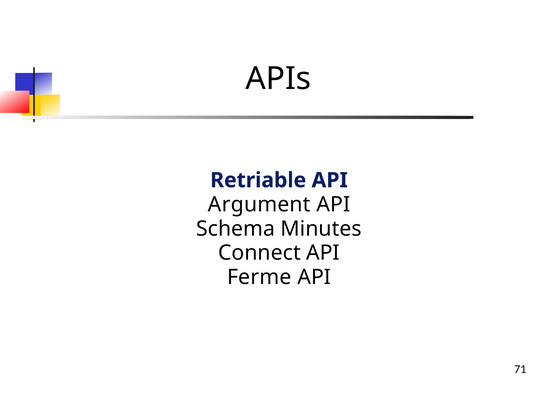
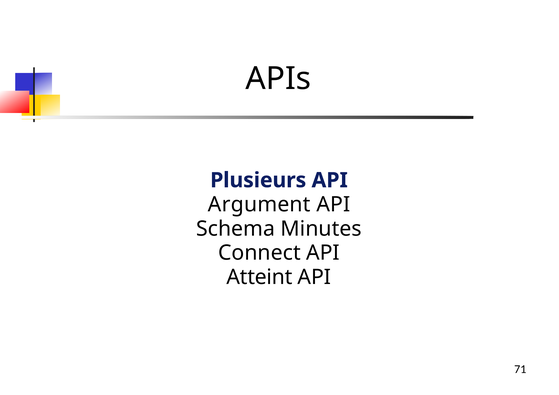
Retriable: Retriable -> Plusieurs (258, 180)
Ferme: Ferme -> Atteint (260, 277)
